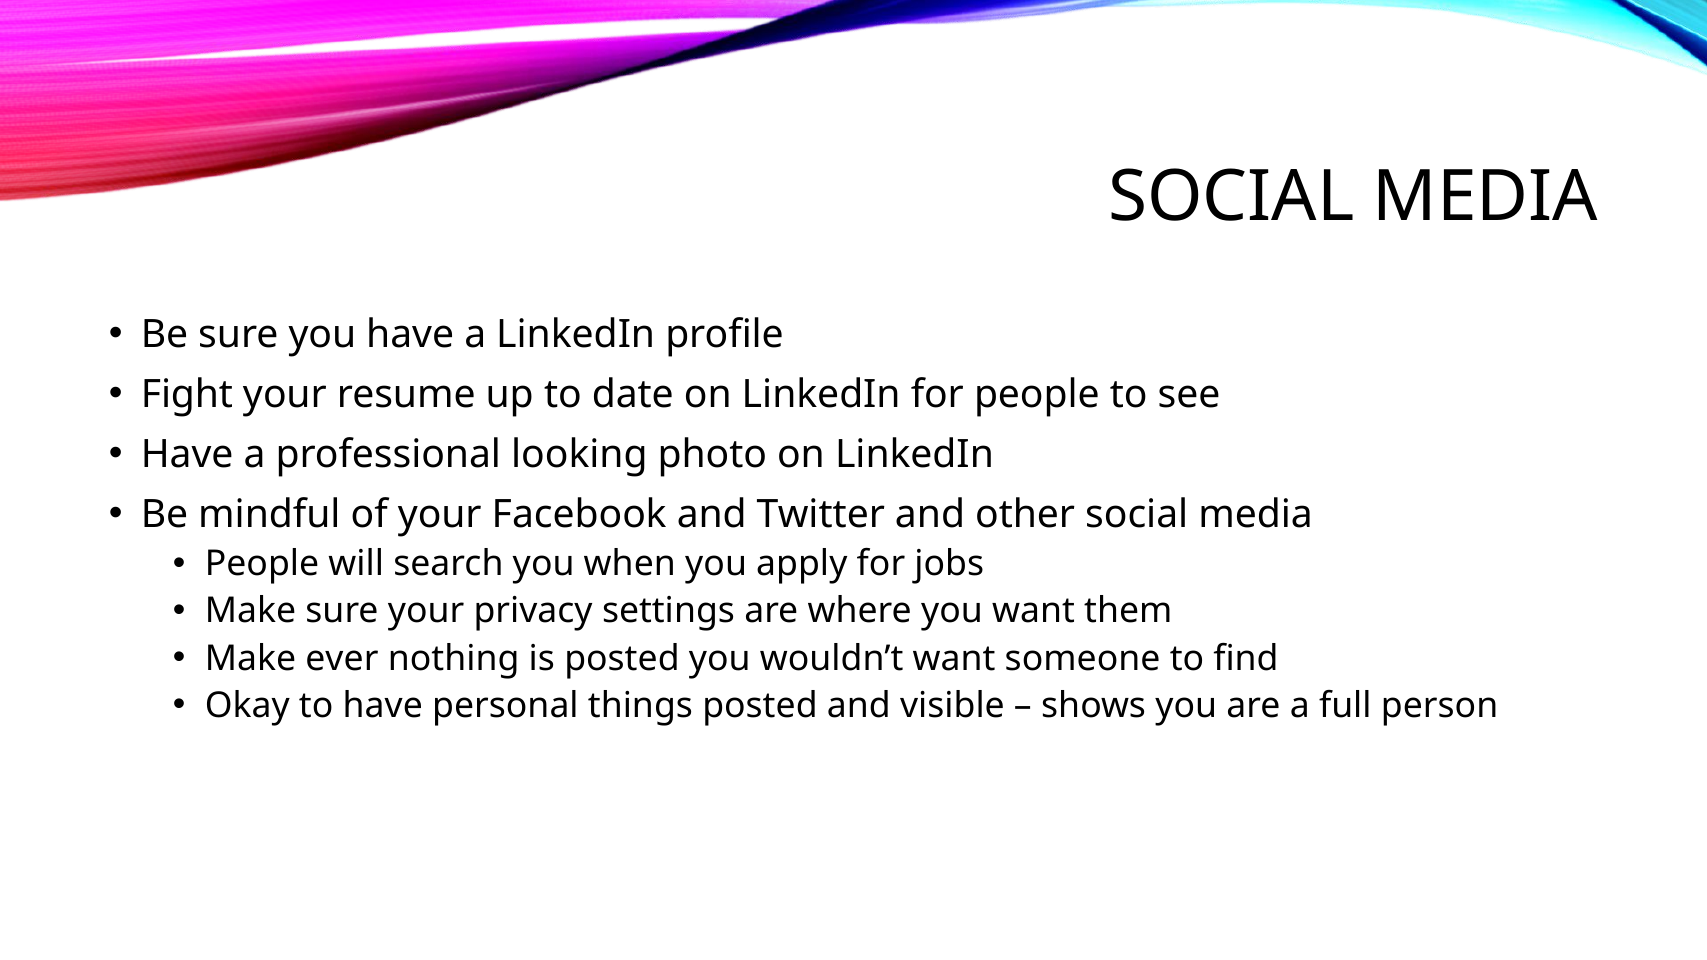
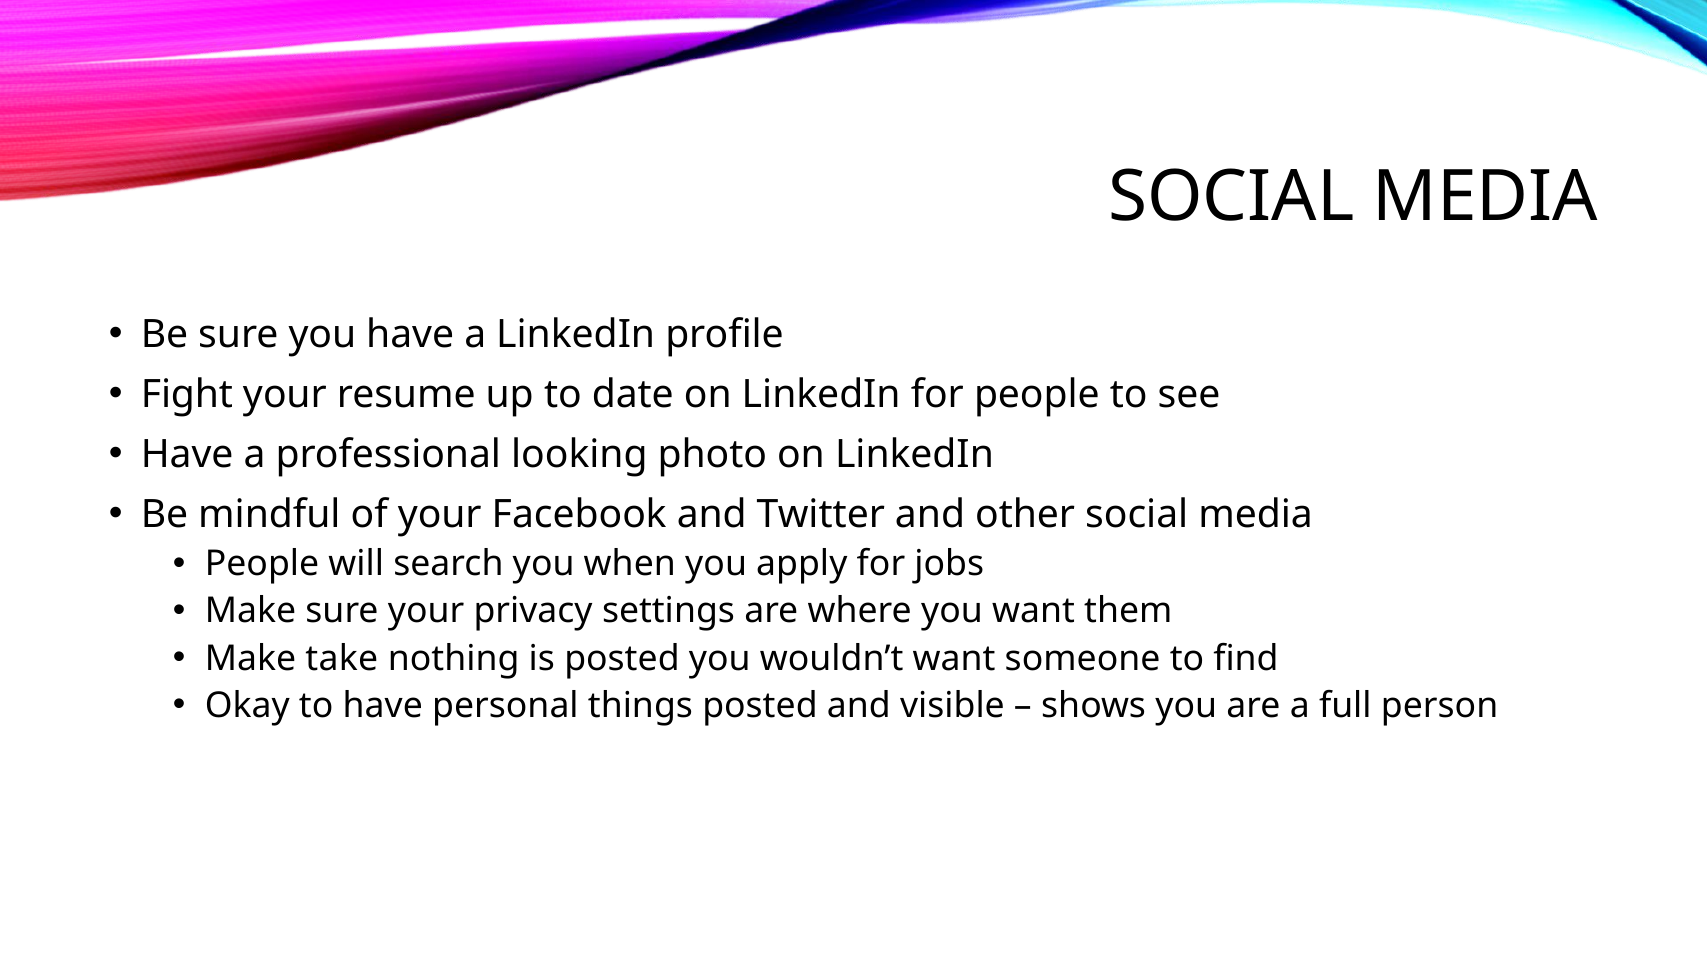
ever: ever -> take (342, 658)
